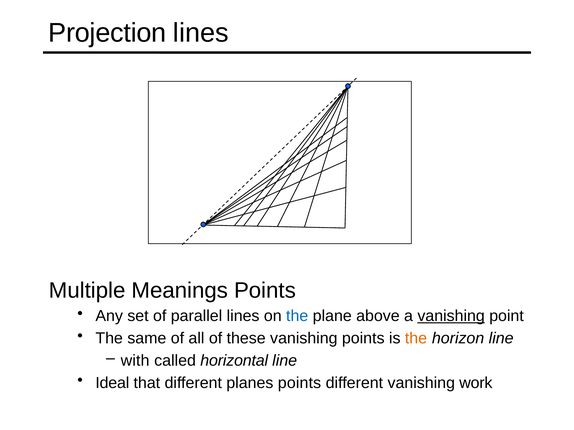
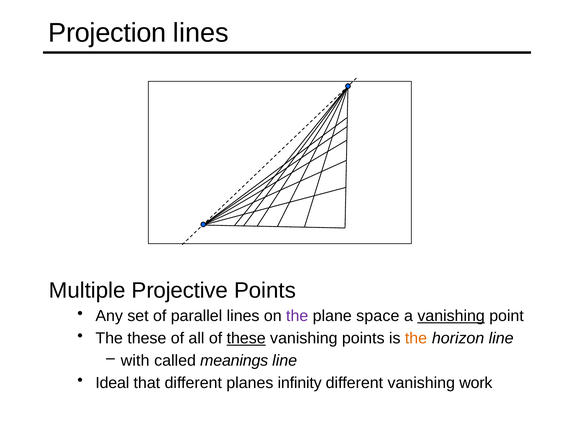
Meanings: Meanings -> Projective (180, 291)
the colour: blue -> purple (297, 316)
above: above -> space (378, 316)
The same: same -> these (147, 339)
these underline: none -> present (246, 339)
horizontal: horizontal -> meanings (234, 361)
planes points: points -> infinity (300, 383)
